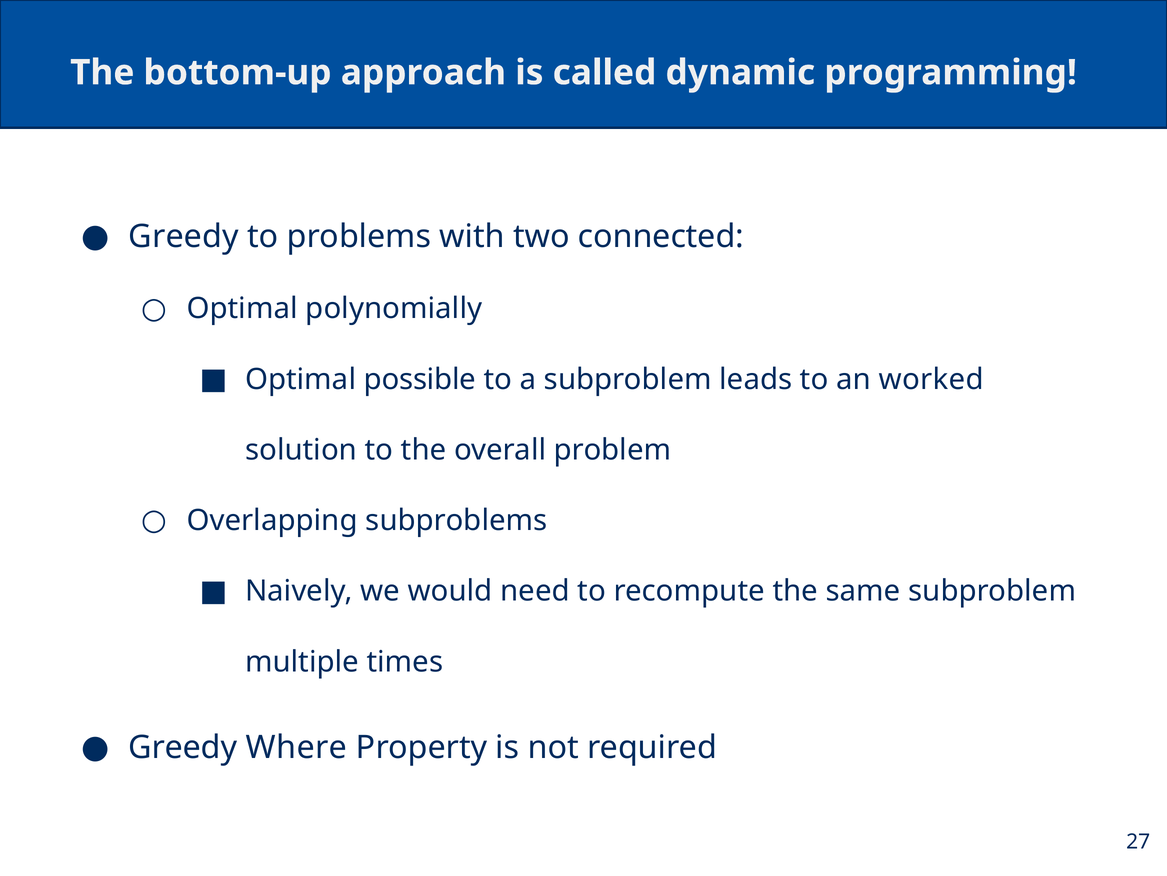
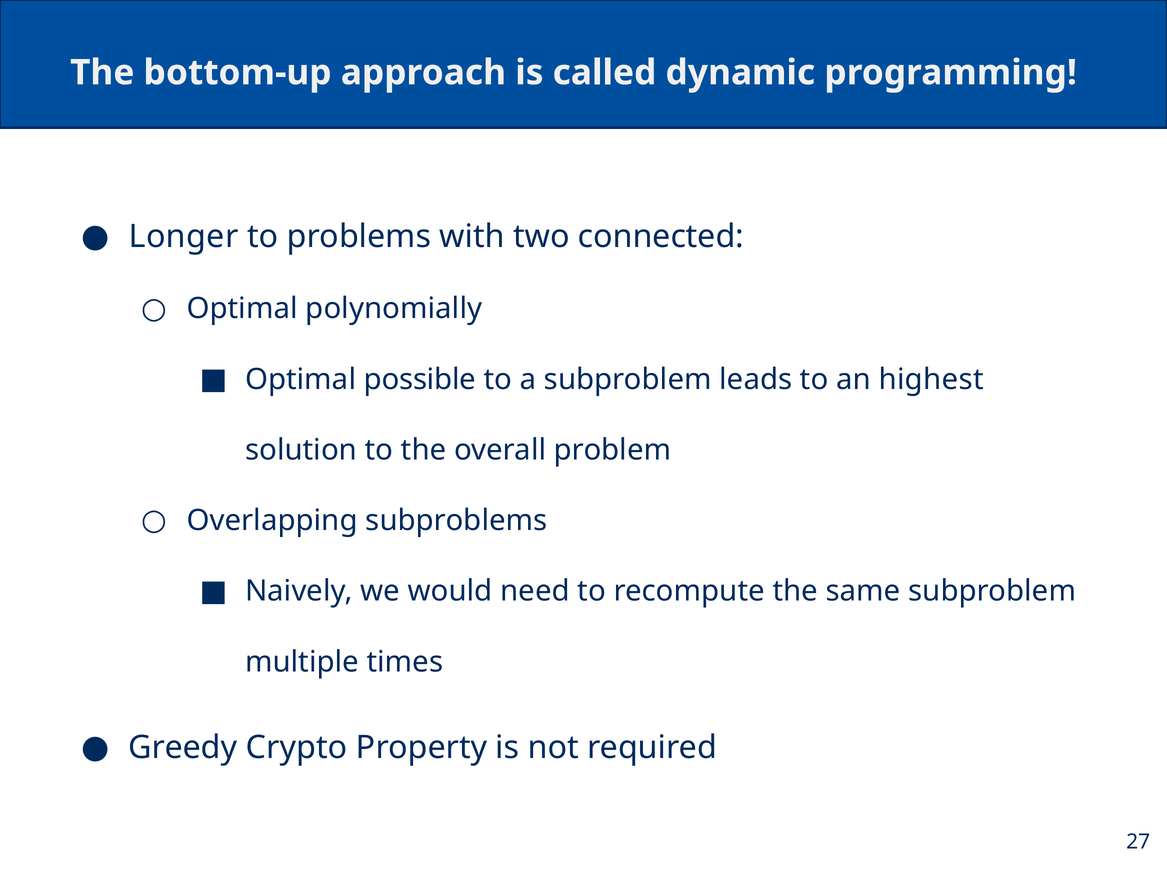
Greedy: Greedy -> Longer (184, 236)
worked: worked -> highest (931, 379)
Where: Where -> Crypto (297, 748)
